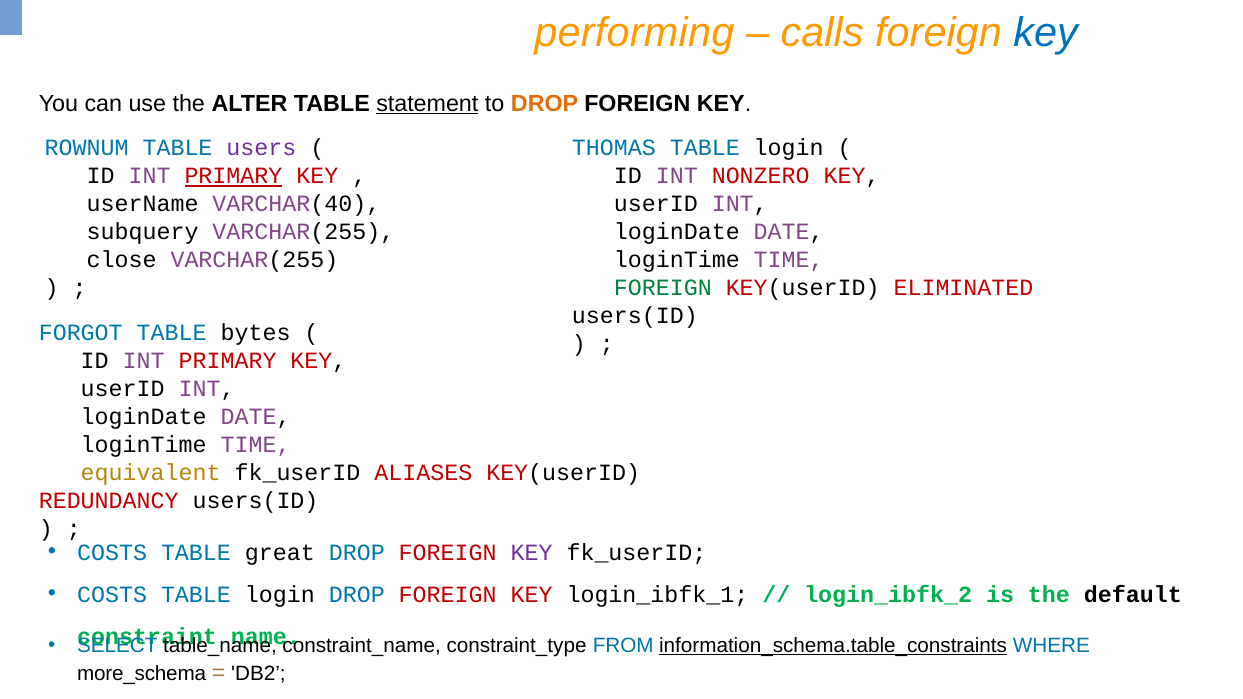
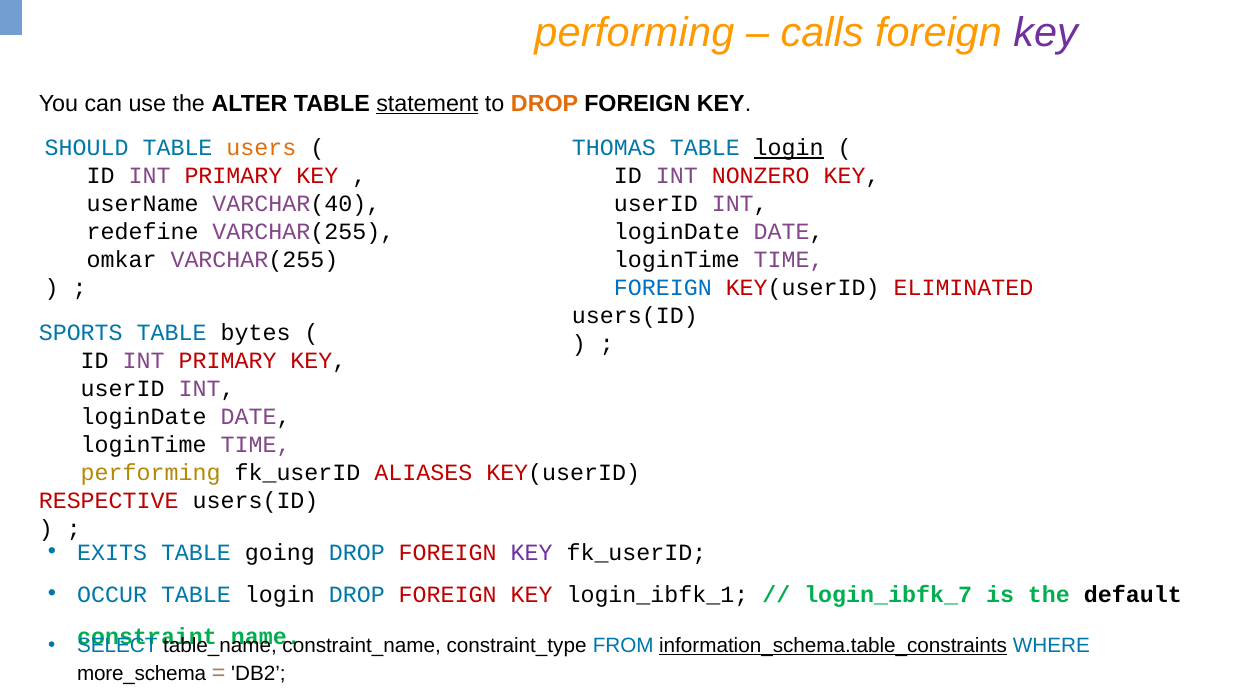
key colour: blue -> purple (1046, 32)
ROWNUM: ROWNUM -> SHOULD (87, 148)
users colour: purple -> orange (261, 148)
login underline: none -> present (789, 148)
PRIMARY underline: present -> none (233, 176)
subquery: subquery -> redefine (143, 232)
close: close -> omkar (122, 260)
FOREIGN colour: green -> blue (663, 288)
FORGOT: FORGOT -> SPORTS (81, 333)
equivalent: equivalent -> performing (151, 473)
REDUNDANCY: REDUNDANCY -> RESPECTIVE (109, 501)
COSTS: COSTS -> EXITS (112, 553)
great: great -> going (280, 553)
COSTS: COSTS -> OCCUR (112, 595)
login_ibfk_2: login_ibfk_2 -> login_ibfk_7 (888, 595)
